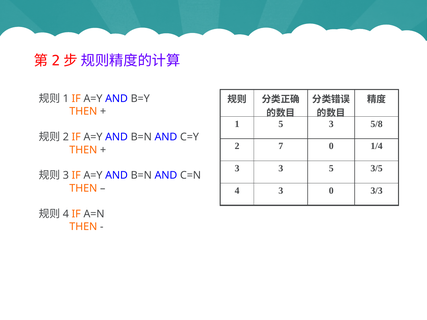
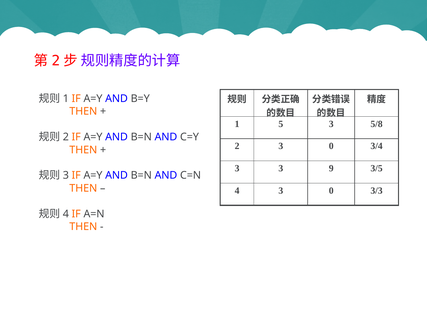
2 7: 7 -> 3 (281, 146)
1/4: 1/4 -> 3/4 (377, 146)
3 5: 5 -> 9 (331, 168)
